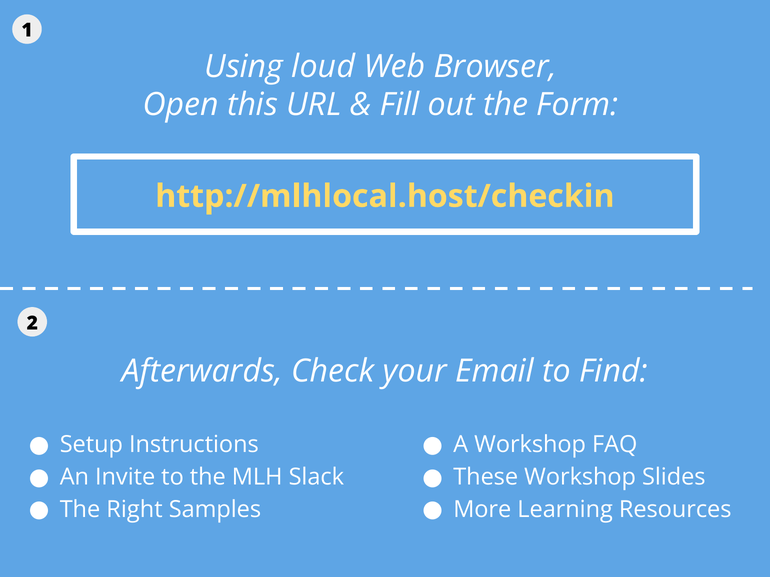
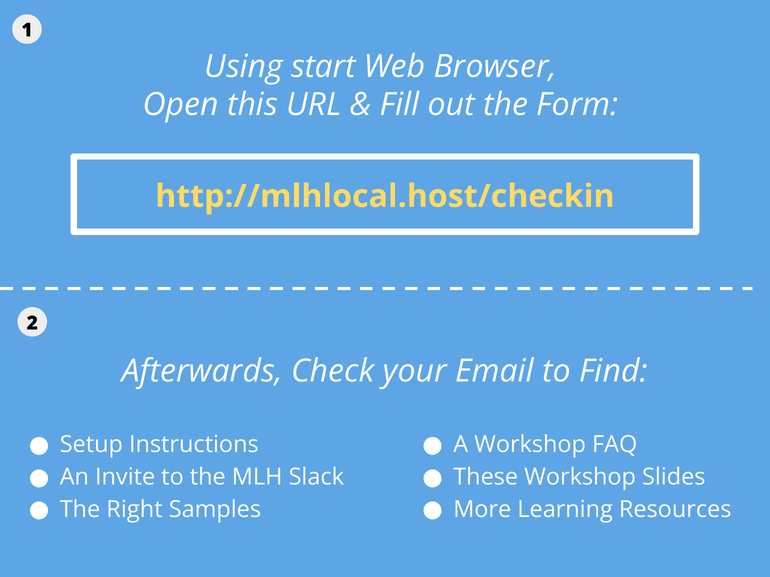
loud: loud -> start (323, 67)
